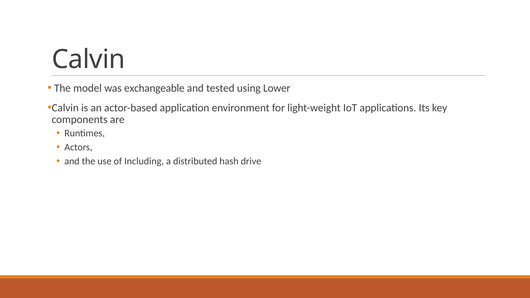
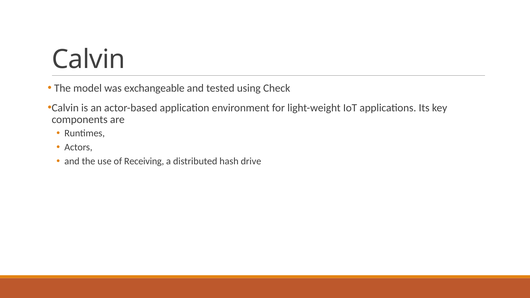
Lower: Lower -> Check (277, 88)
Including: Including -> Receiving (144, 161)
